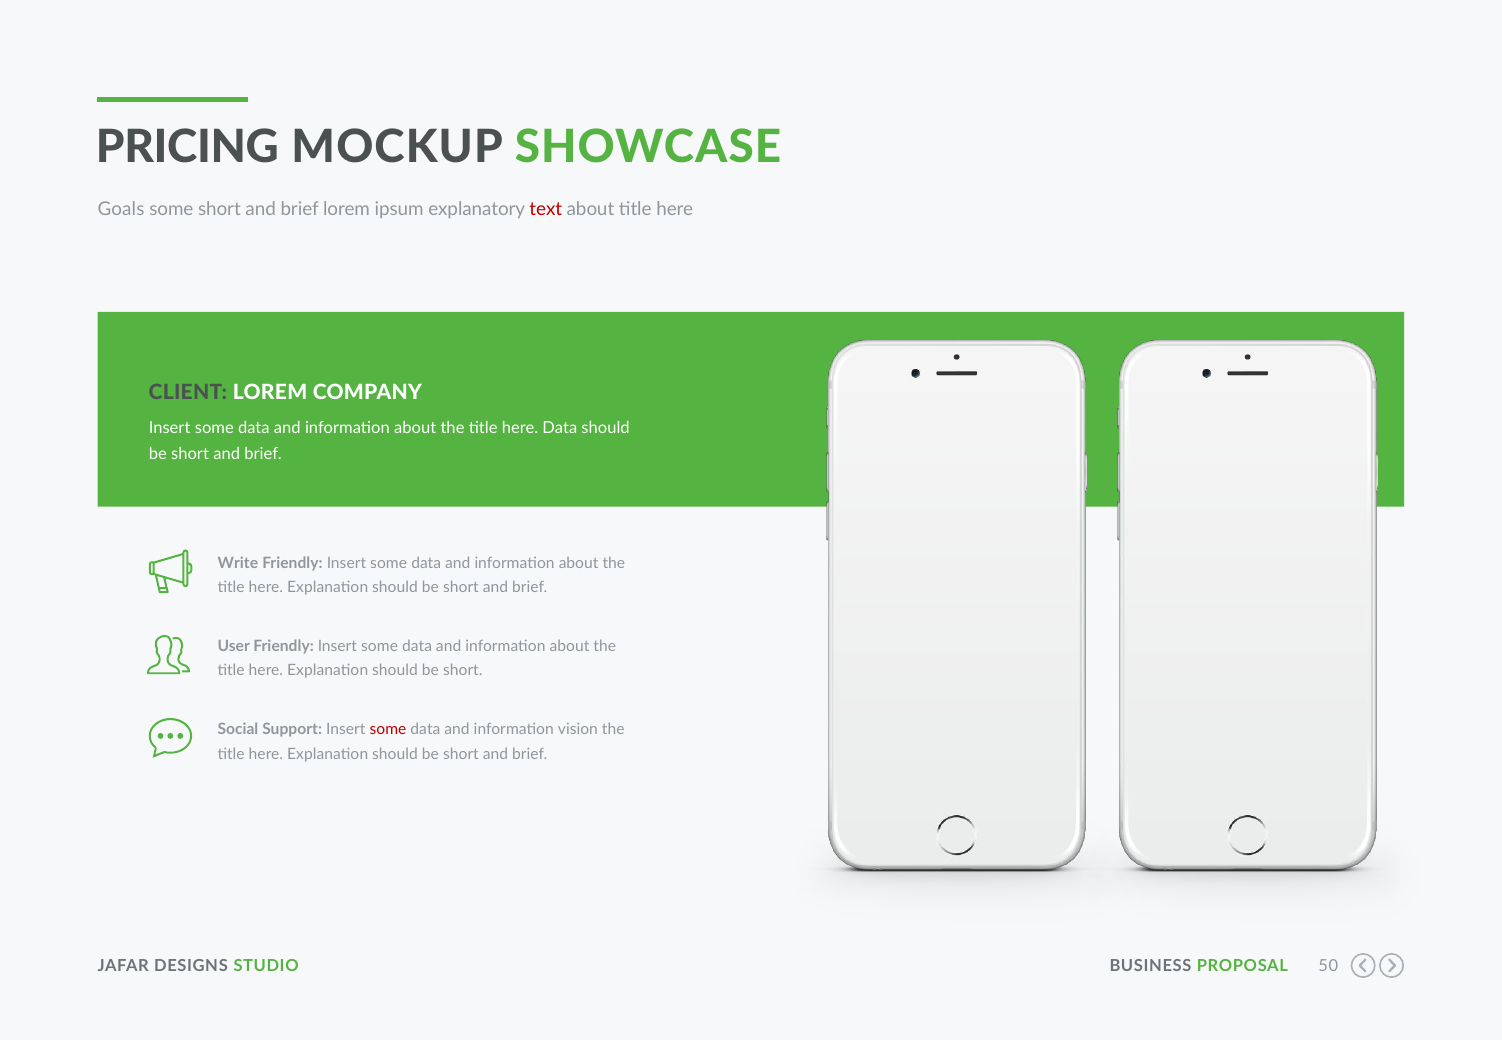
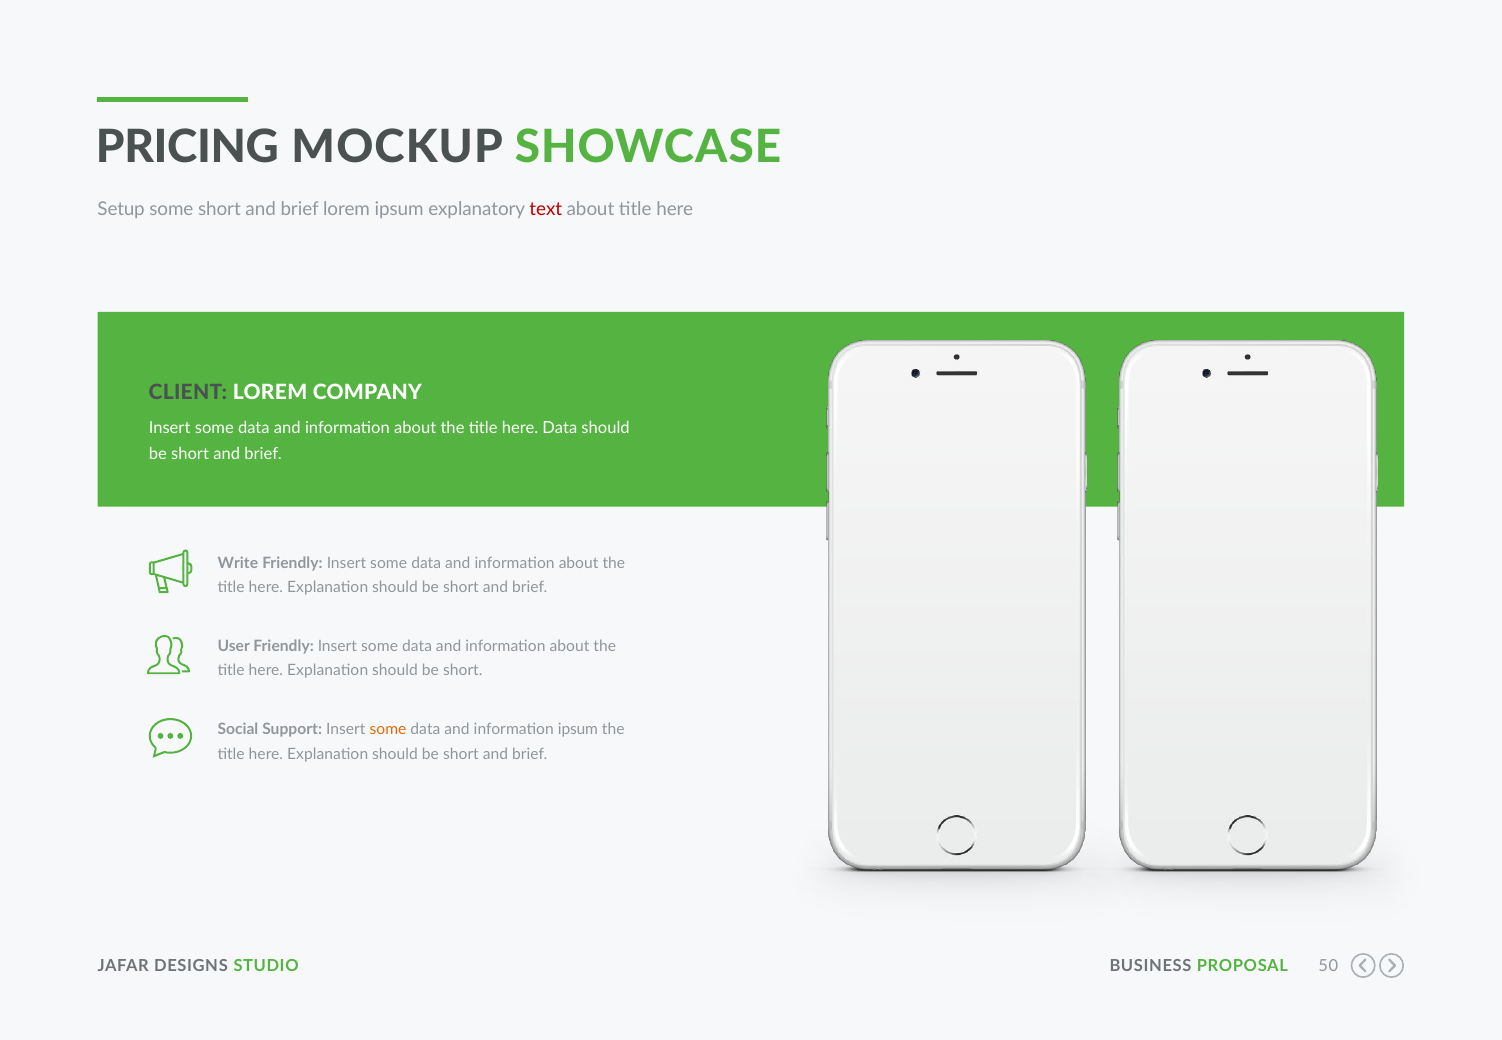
Goals: Goals -> Setup (121, 209)
some colour: red -> orange (388, 730)
information vision: vision -> ipsum (578, 730)
